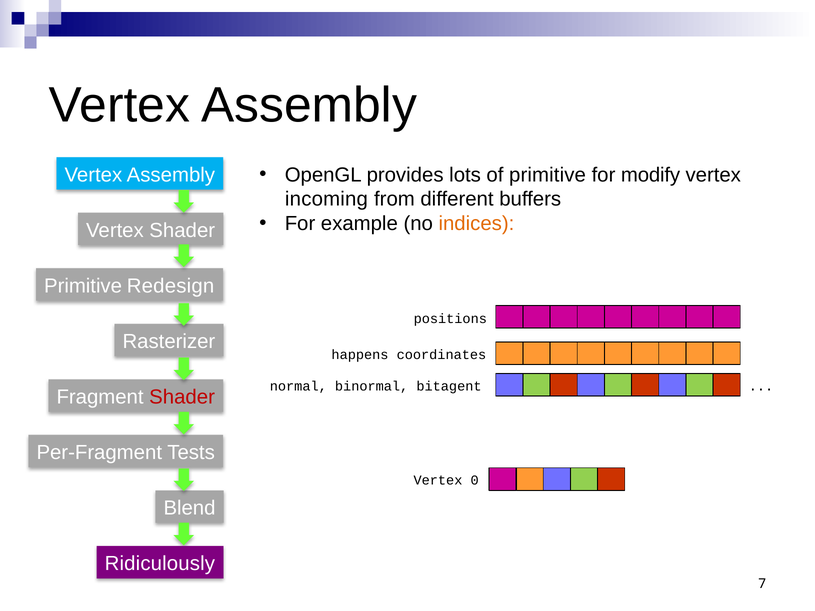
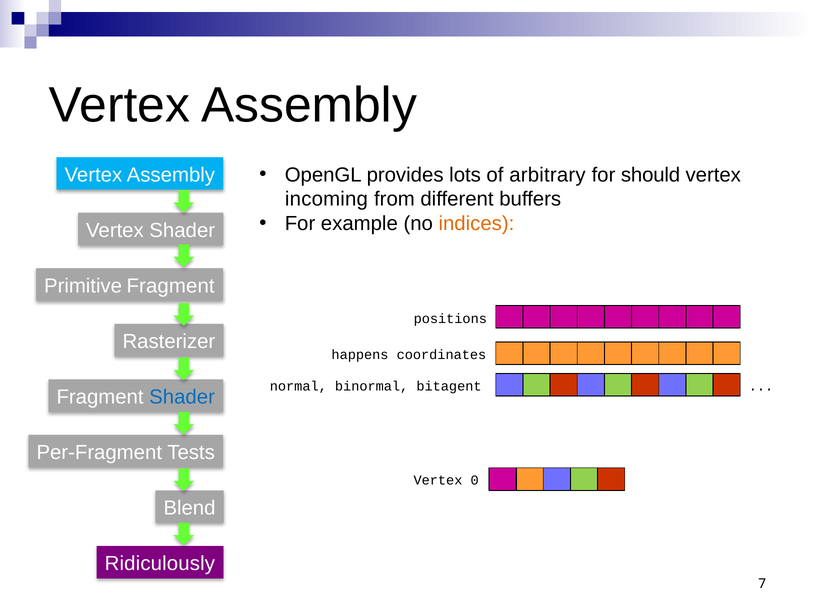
of primitive: primitive -> arbitrary (547, 175)
modify: modify -> should (651, 175)
Primitive Redesign: Redesign -> Fragment (171, 286)
Shader colour: red -> blue (182, 397)
